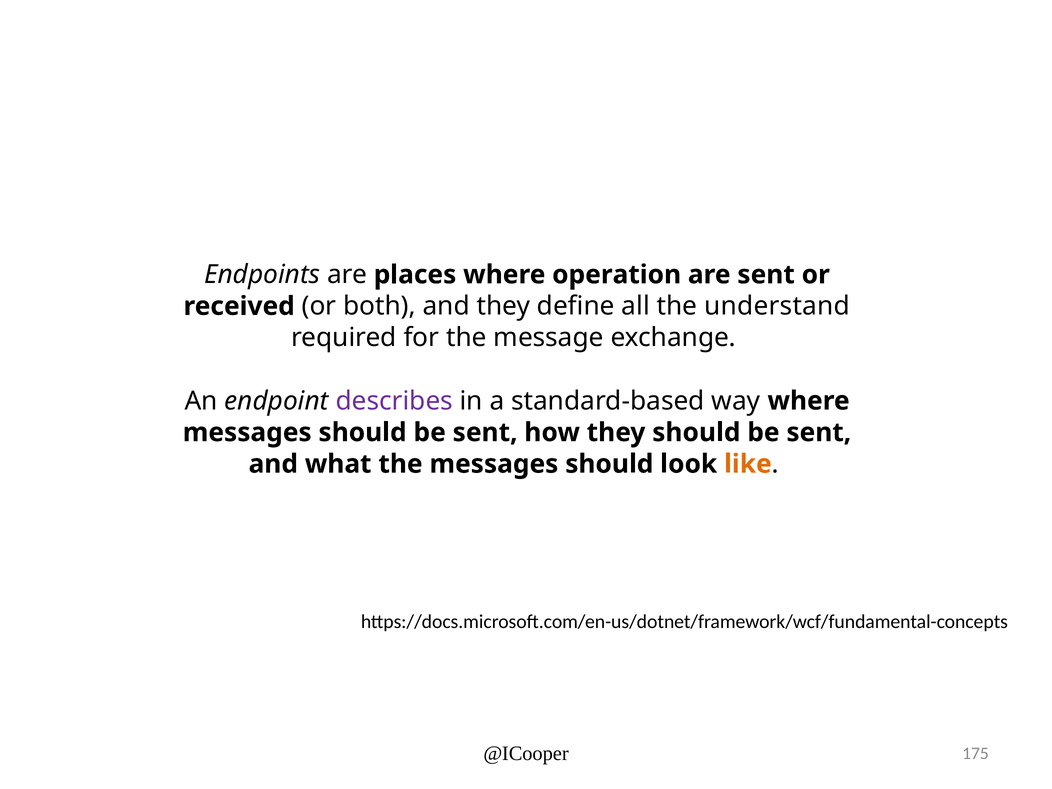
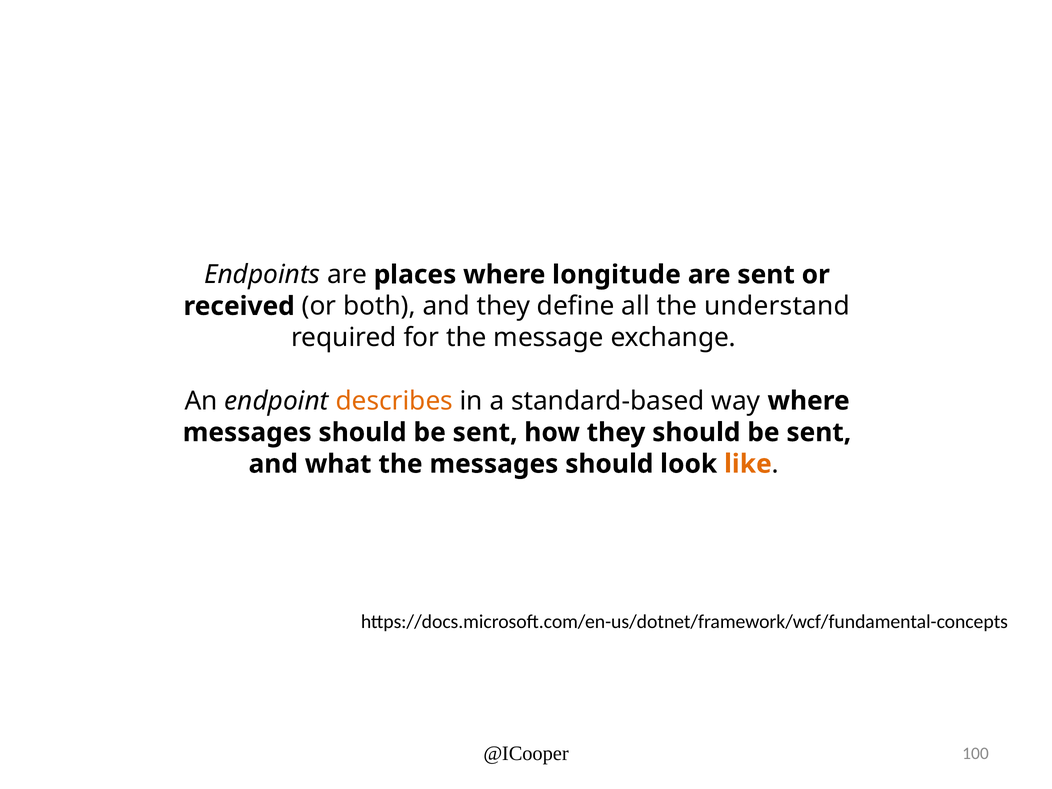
operation: operation -> longitude (616, 275)
describes colour: purple -> orange (394, 401)
175: 175 -> 100 (976, 753)
